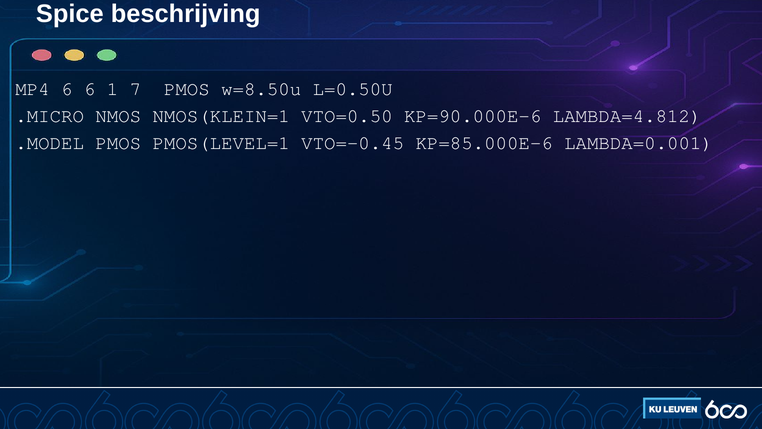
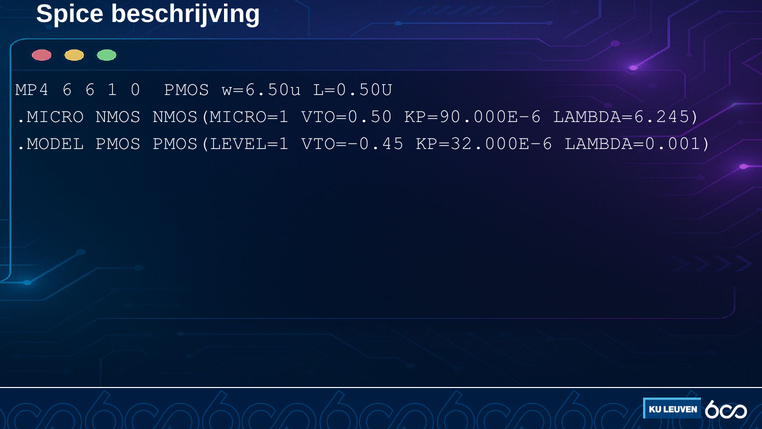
7: 7 -> 0 (135, 89)
w=8.50u: w=8.50u -> w=6.50u (261, 89)
NMOS(KLEIN=1: NMOS(KLEIN=1 -> NMOS(MICRO=1 (221, 116)
LAMBDA=4.812: LAMBDA=4.812 -> LAMBDA=6.245 (627, 116)
KP=85.000E-6: KP=85.000E-6 -> KP=32.000E-6 (484, 143)
